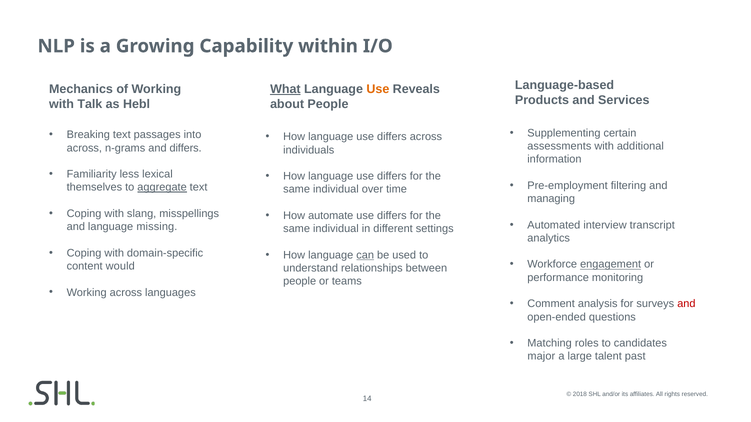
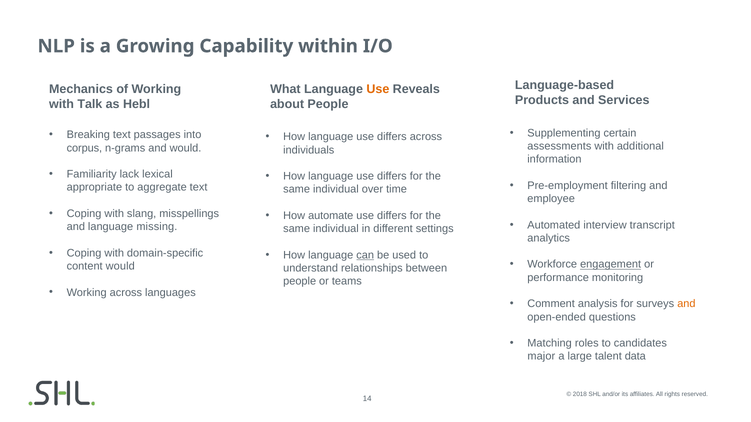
What underline: present -> none (285, 89)
across: across -> corpus (84, 148)
and differs: differs -> would (186, 148)
less: less -> lack (129, 174)
themselves: themselves -> appropriate (94, 188)
aggregate underline: present -> none (162, 188)
managing: managing -> employee (551, 199)
and colour: red -> orange (686, 304)
past: past -> data (635, 357)
